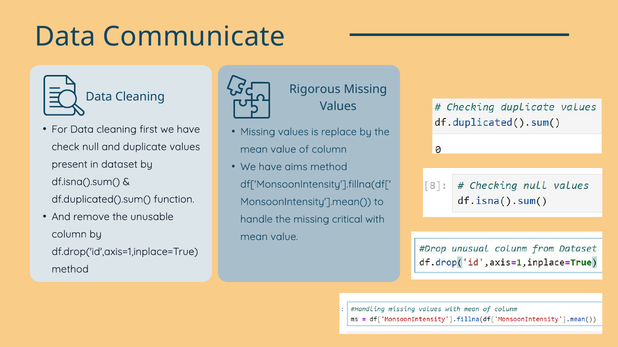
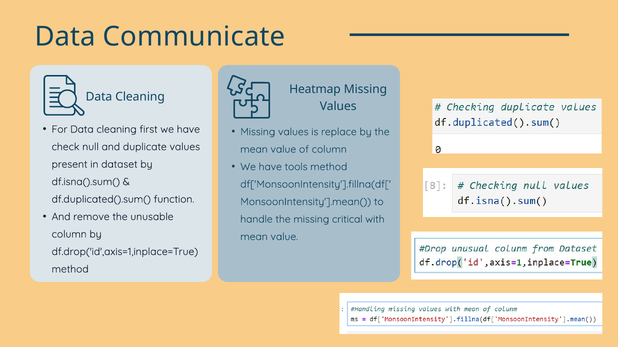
Rigorous: Rigorous -> Heatmap (315, 90)
aims: aims -> tools (296, 167)
